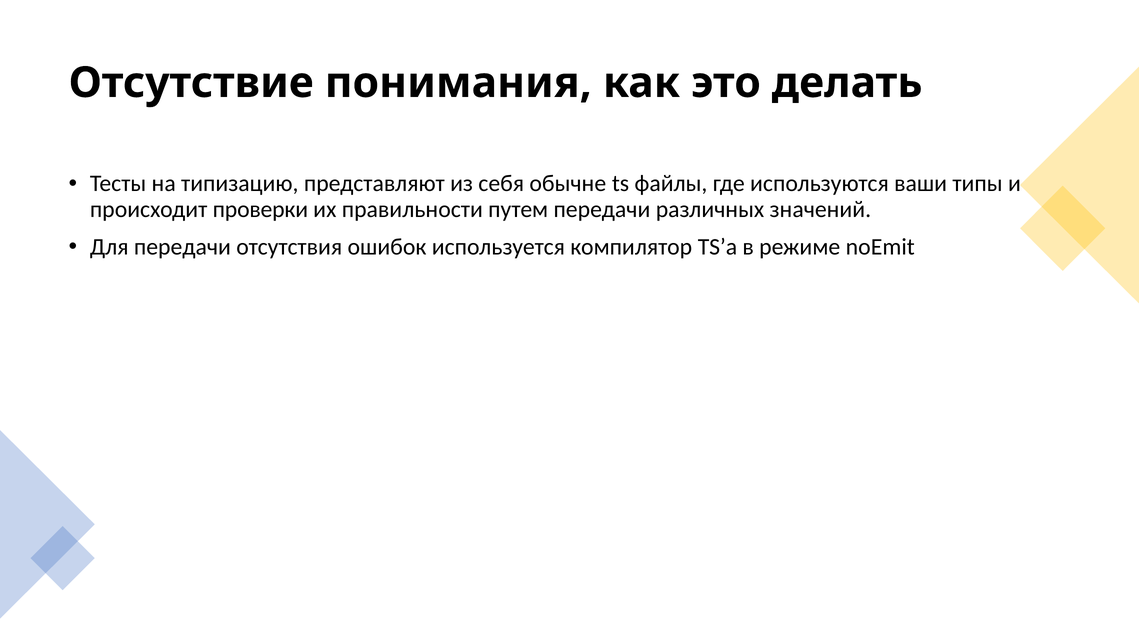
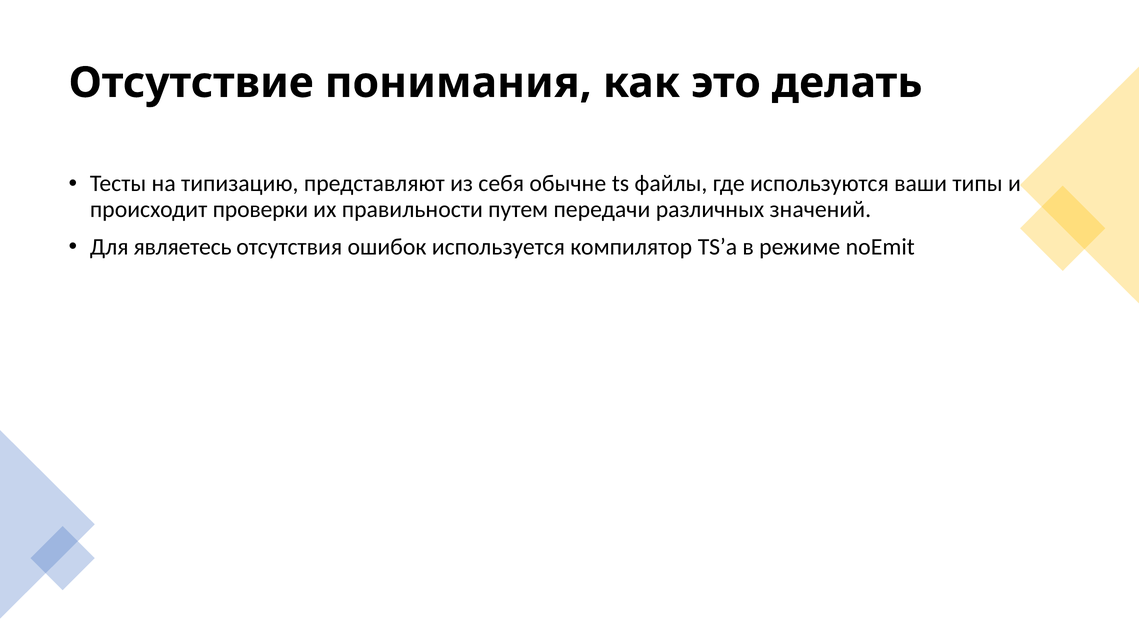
Для передачи: передачи -> являетесь (183, 247)
